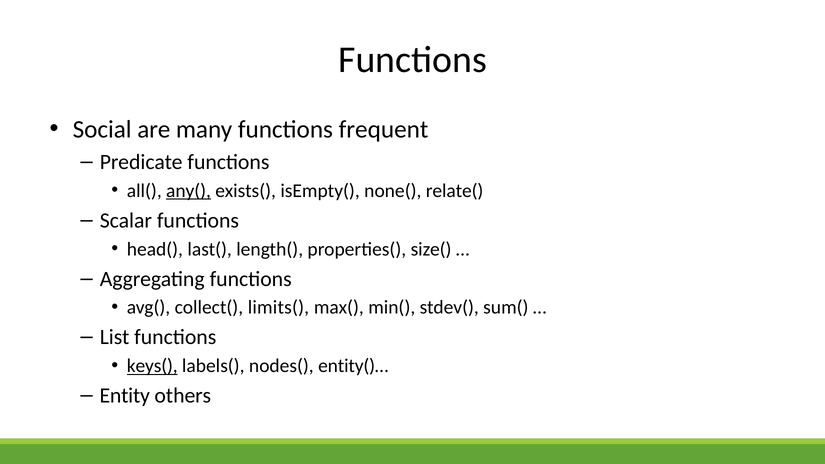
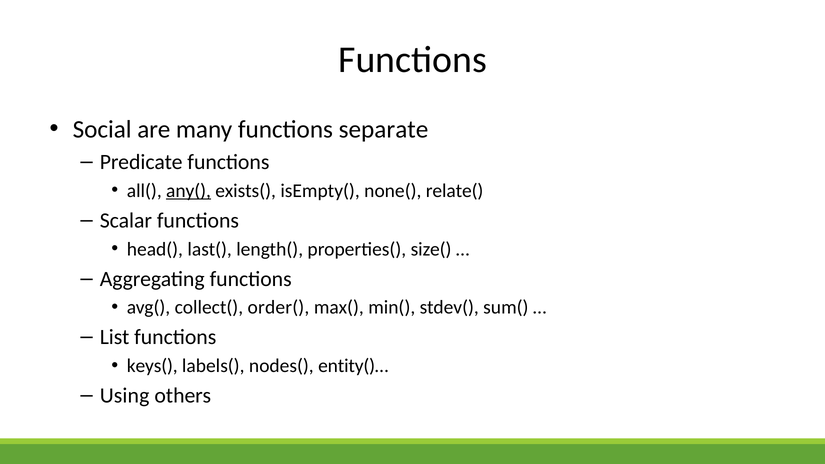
frequent: frequent -> separate (383, 129)
limits(: limits( -> order( (278, 308)
keys( underline: present -> none (152, 366)
Entity: Entity -> Using (125, 396)
